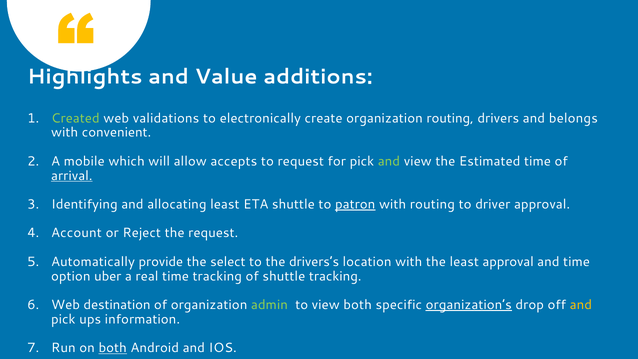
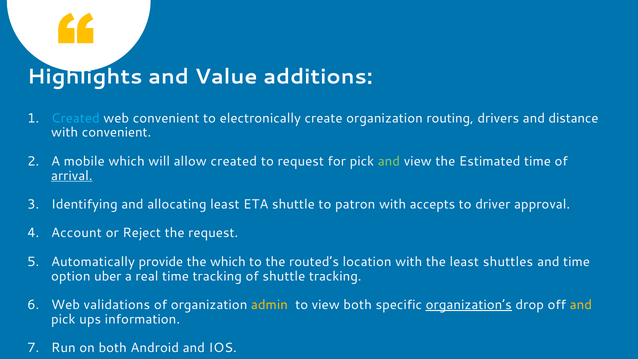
Created colour: light green -> light blue (75, 118)
web validations: validations -> convenient (166, 118)
belongs: belongs -> distance (573, 118)
allow accepts: accepts -> created (234, 161)
patron underline: present -> none (355, 204)
with routing: routing -> accepts (432, 204)
the select: select -> which (228, 262)
drivers’s: drivers’s -> routed’s (314, 262)
least approval: approval -> shuttles (508, 262)
destination: destination -> validations (117, 305)
admin colour: light green -> yellow (269, 305)
both underline: present -> none (113, 348)
